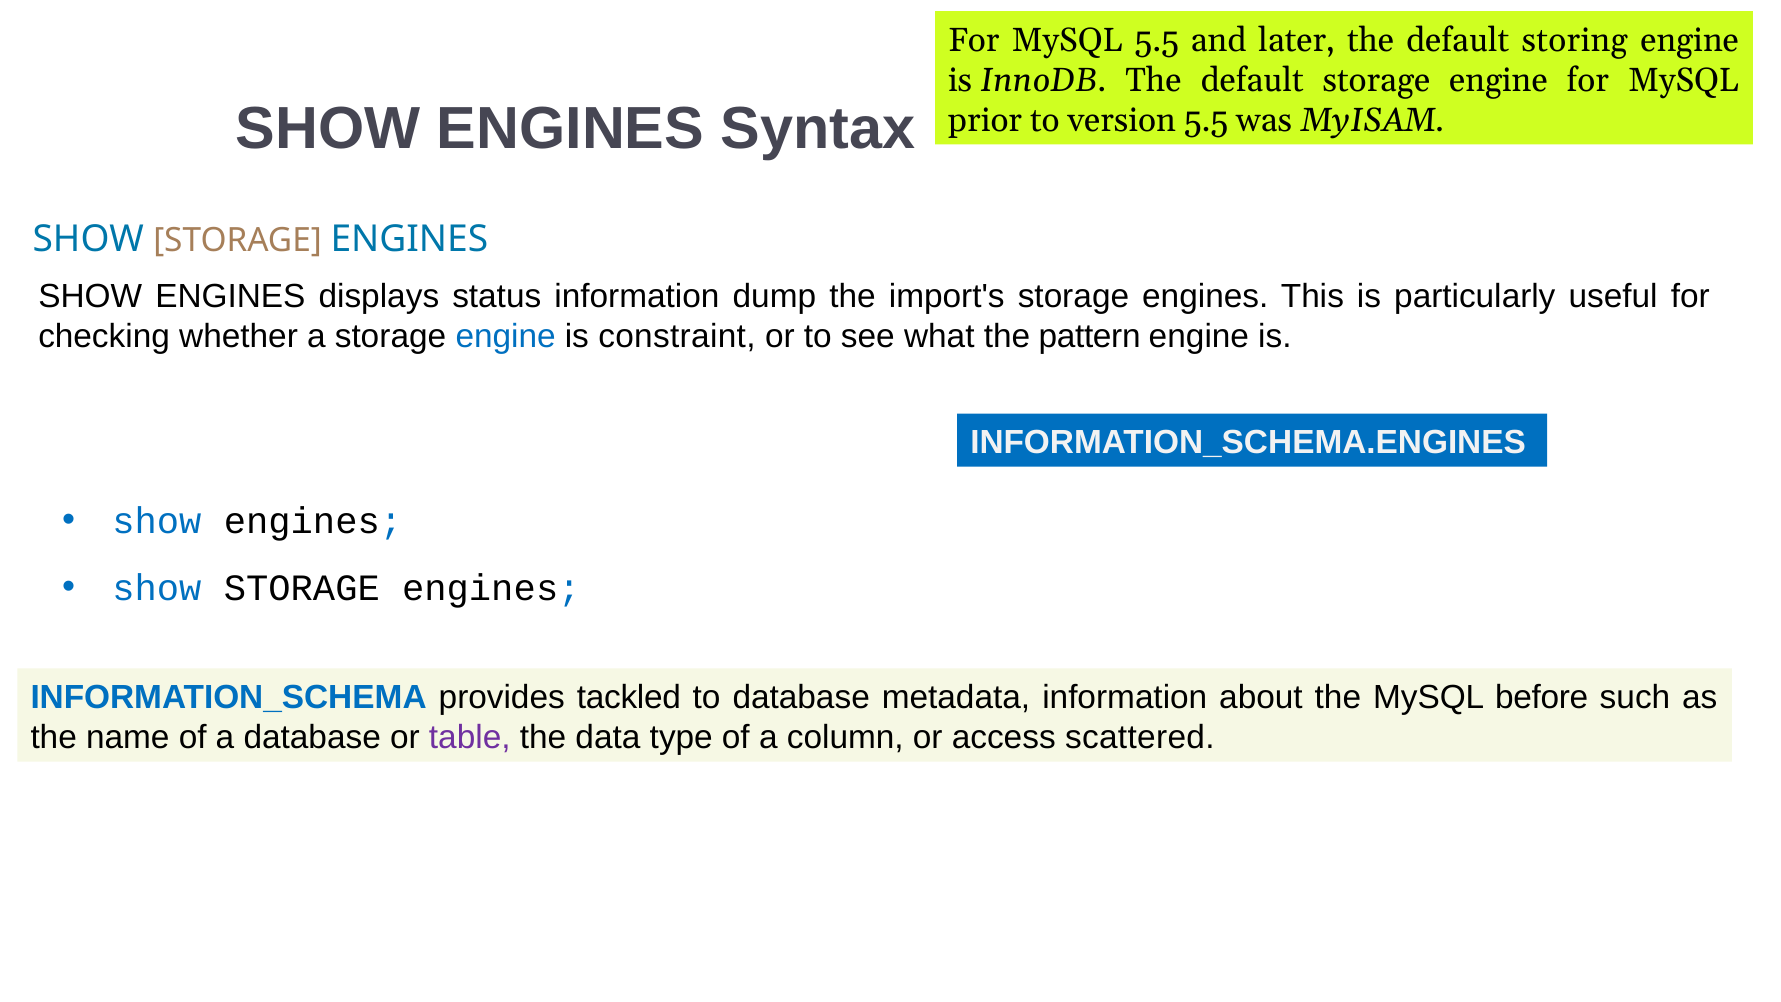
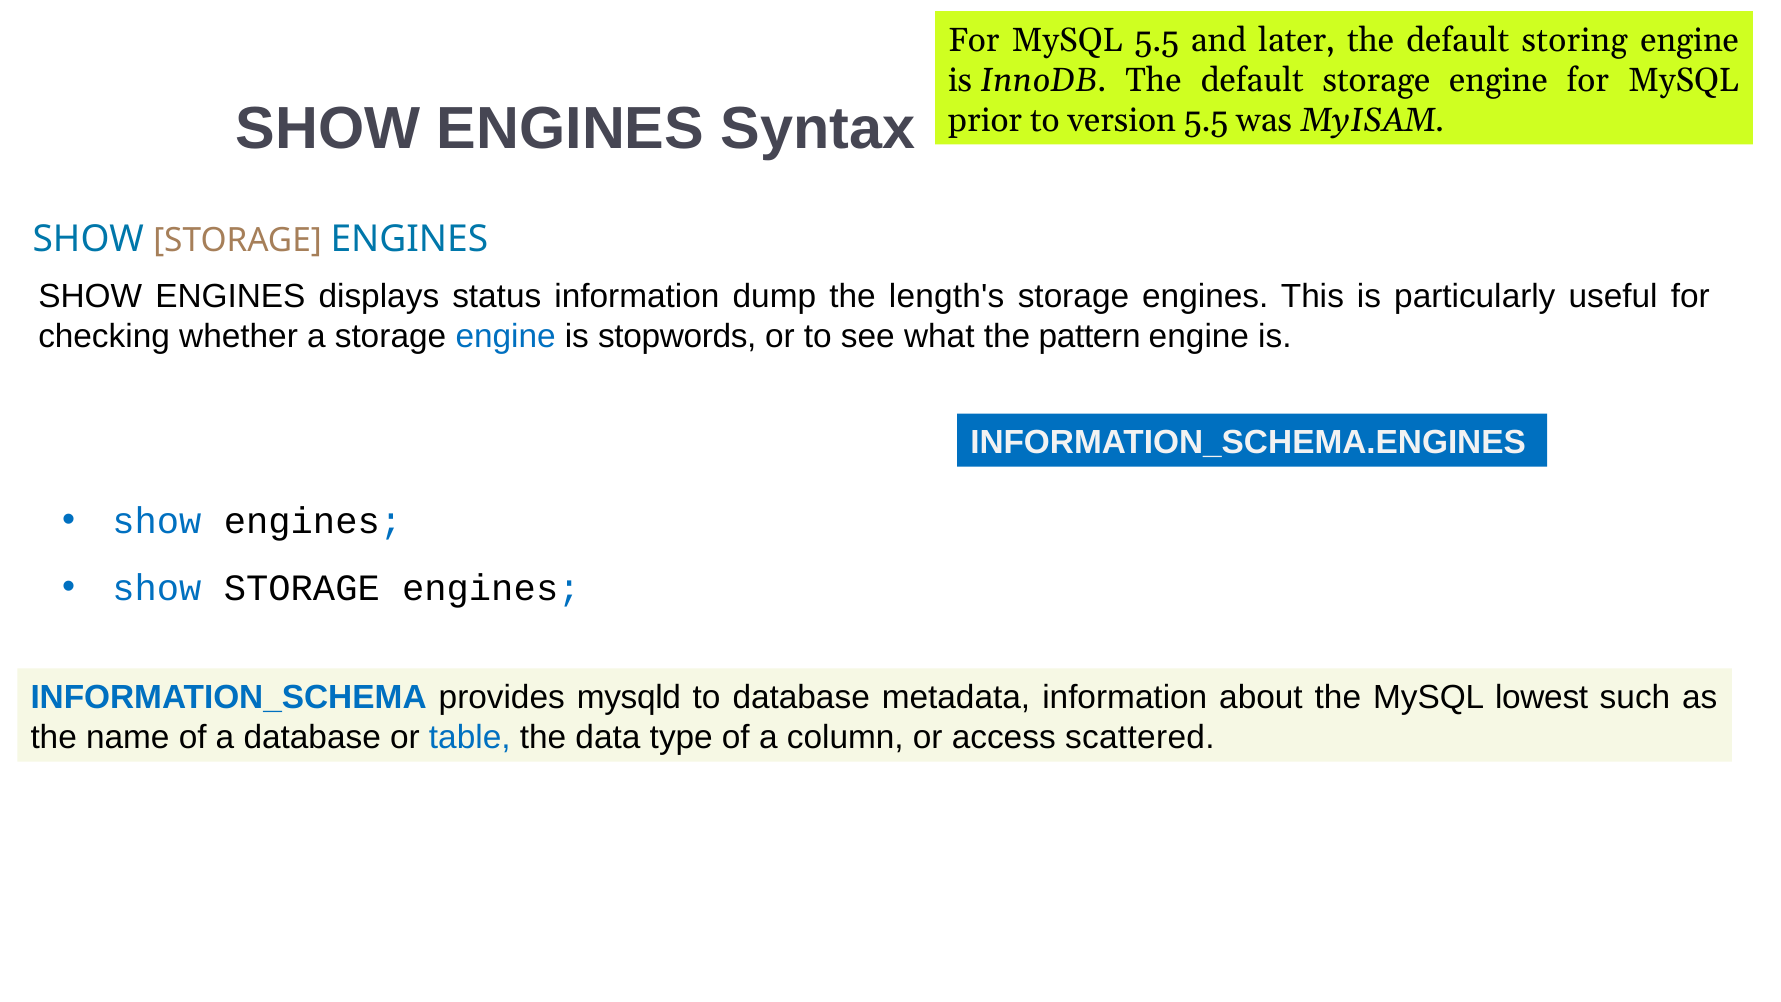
import's: import's -> length's (947, 296)
constraint: constraint -> stopwords (677, 336)
tackled: tackled -> mysqld (629, 697)
before: before -> lowest (1542, 697)
table colour: purple -> blue (470, 737)
